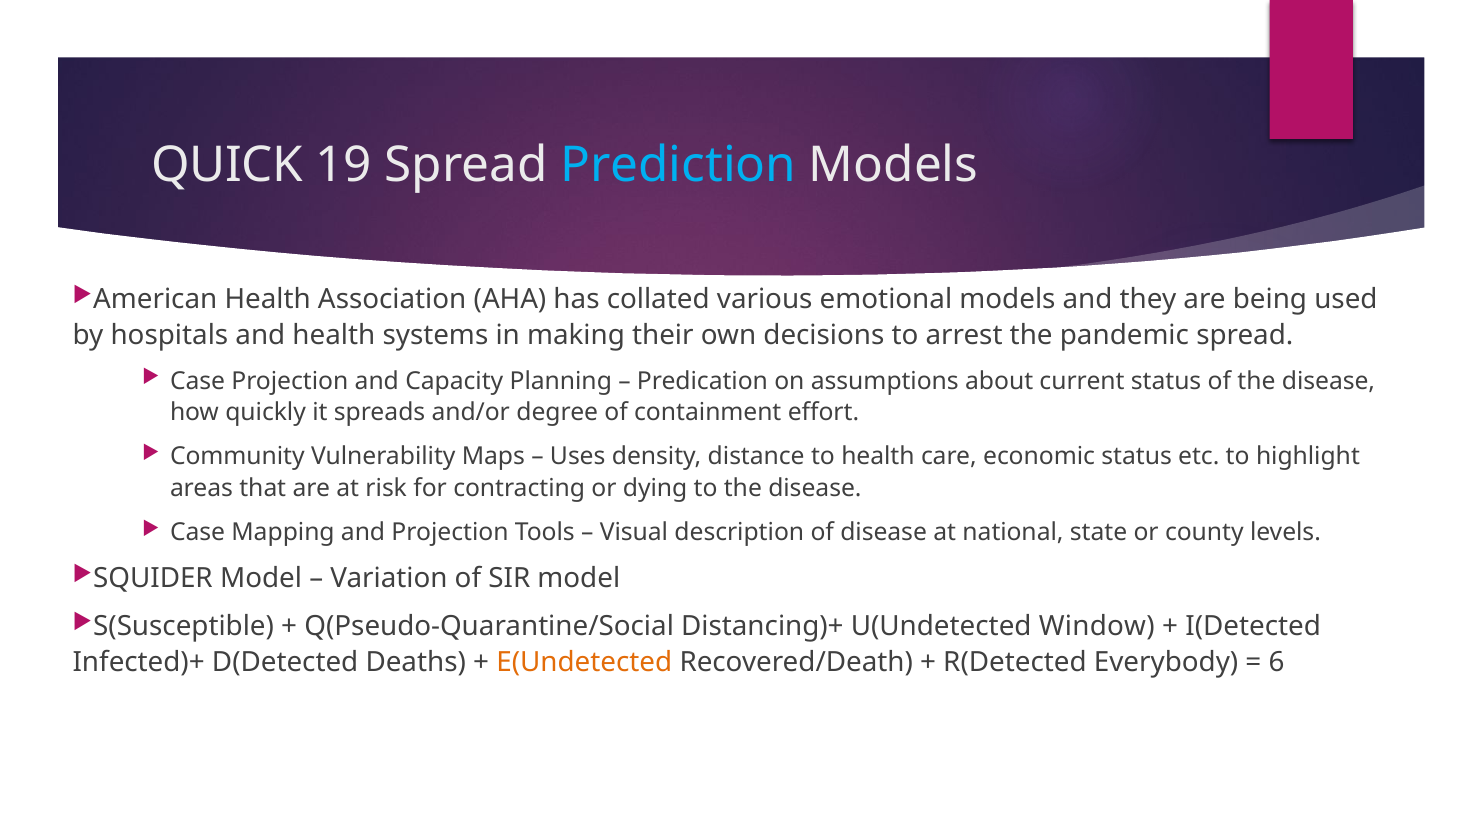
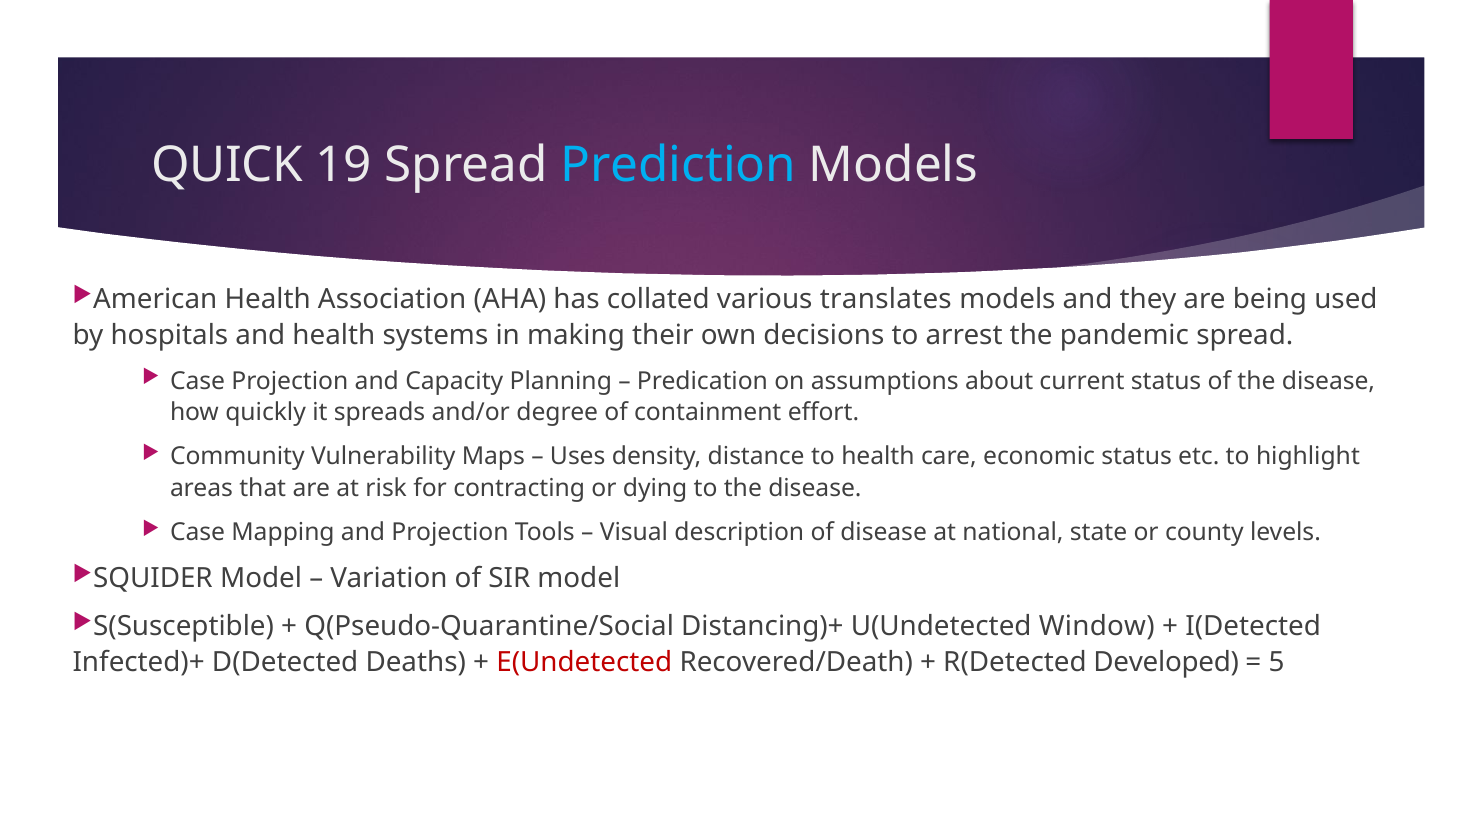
emotional: emotional -> translates (886, 300)
E(Undetected colour: orange -> red (584, 663)
Everybody: Everybody -> Developed (1166, 663)
6: 6 -> 5 (1277, 663)
